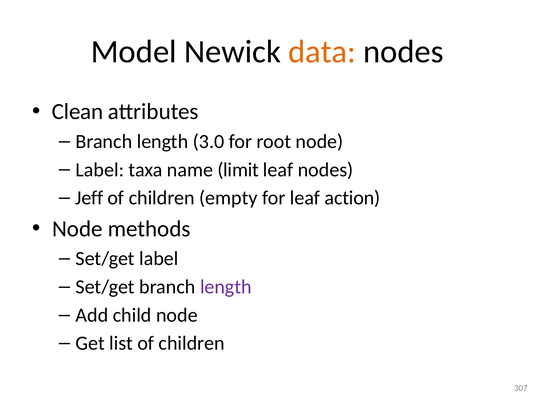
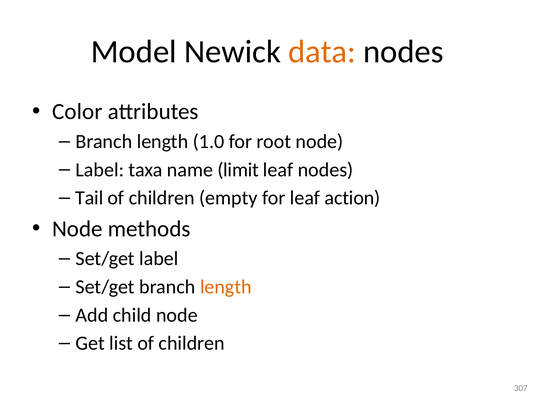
Clean: Clean -> Color (77, 112)
3.0: 3.0 -> 1.0 (209, 142)
Jeff: Jeff -> Tail (89, 198)
length colour: purple -> orange (226, 287)
